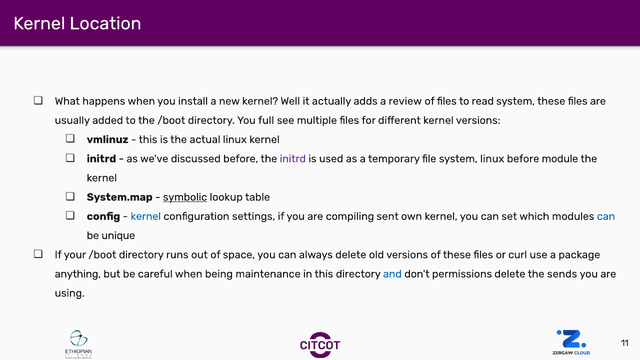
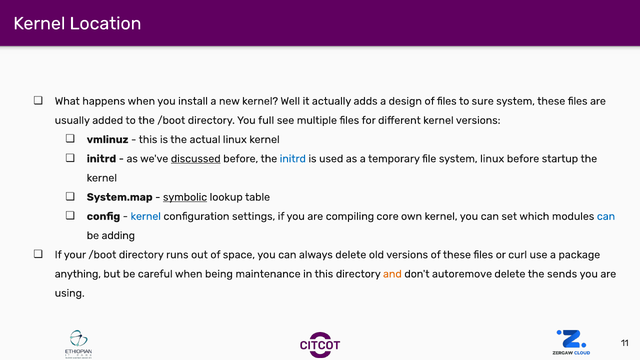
review: review -> design (405, 101)
read: read -> sure (483, 101)
discussed underline: none -> present (196, 159)
initrd colour: purple -> blue (293, 159)
module: module -> startup (560, 159)
sent: sent -> core (388, 216)
unique: unique -> adding (118, 236)
and colour: blue -> orange (392, 274)
permissions: permissions -> autoremove (462, 274)
